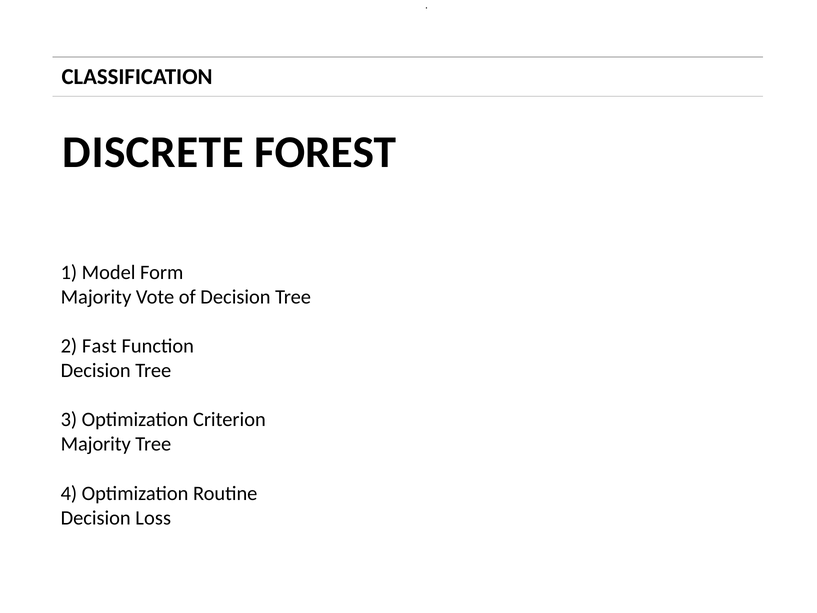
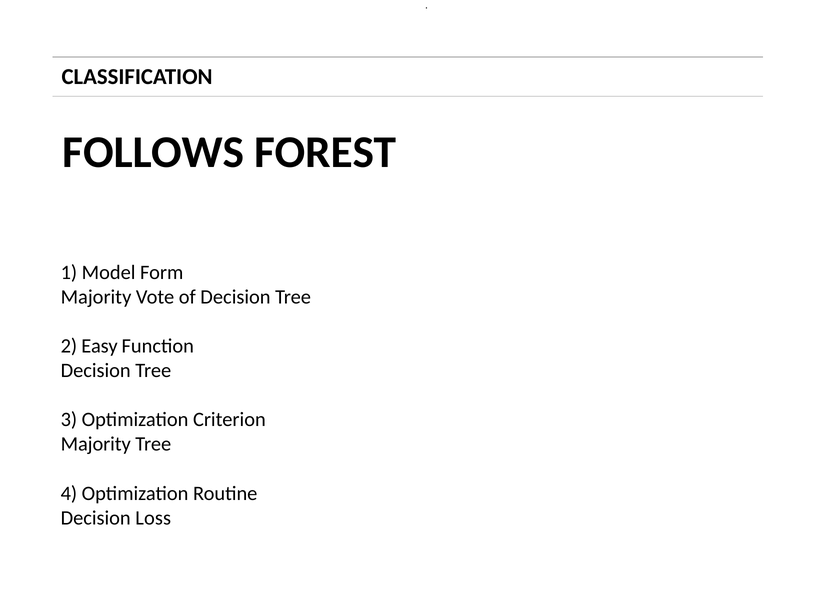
DISCRETE: DISCRETE -> FOLLOWS (153, 152)
Fast: Fast -> Easy (99, 346)
